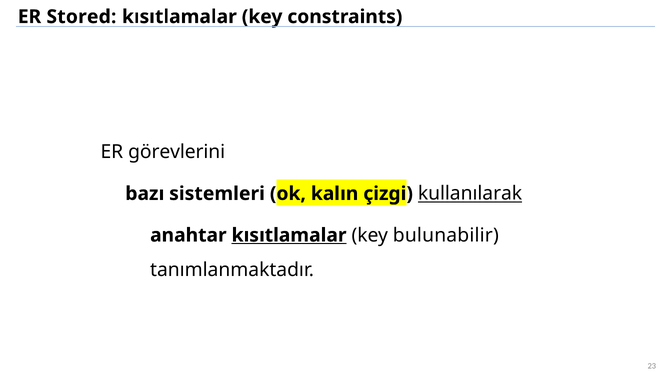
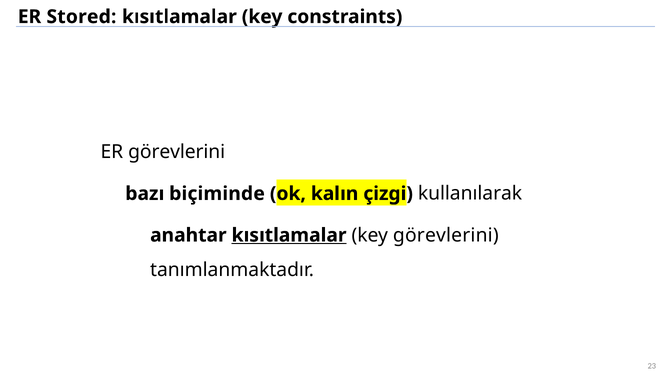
sistemleri: sistemleri -> biçiminde (217, 194)
kullanılarak underline: present -> none (470, 194)
key bulunabilir: bulunabilir -> görevlerini (446, 235)
